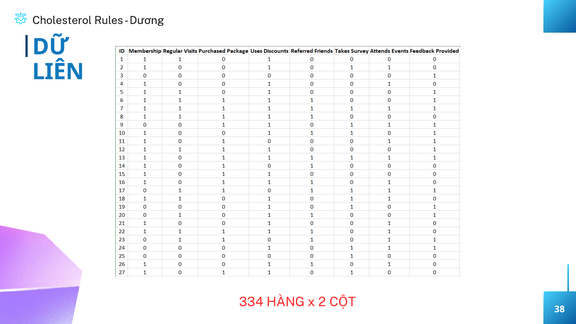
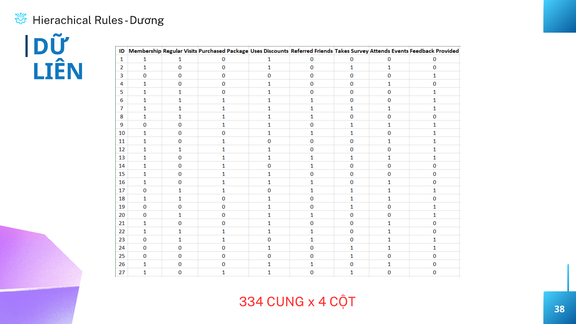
Cholesterol: Cholesterol -> Hierachical (62, 20)
HÀNG: HÀNG -> CUNG (285, 302)
2: 2 -> 4 (322, 302)
